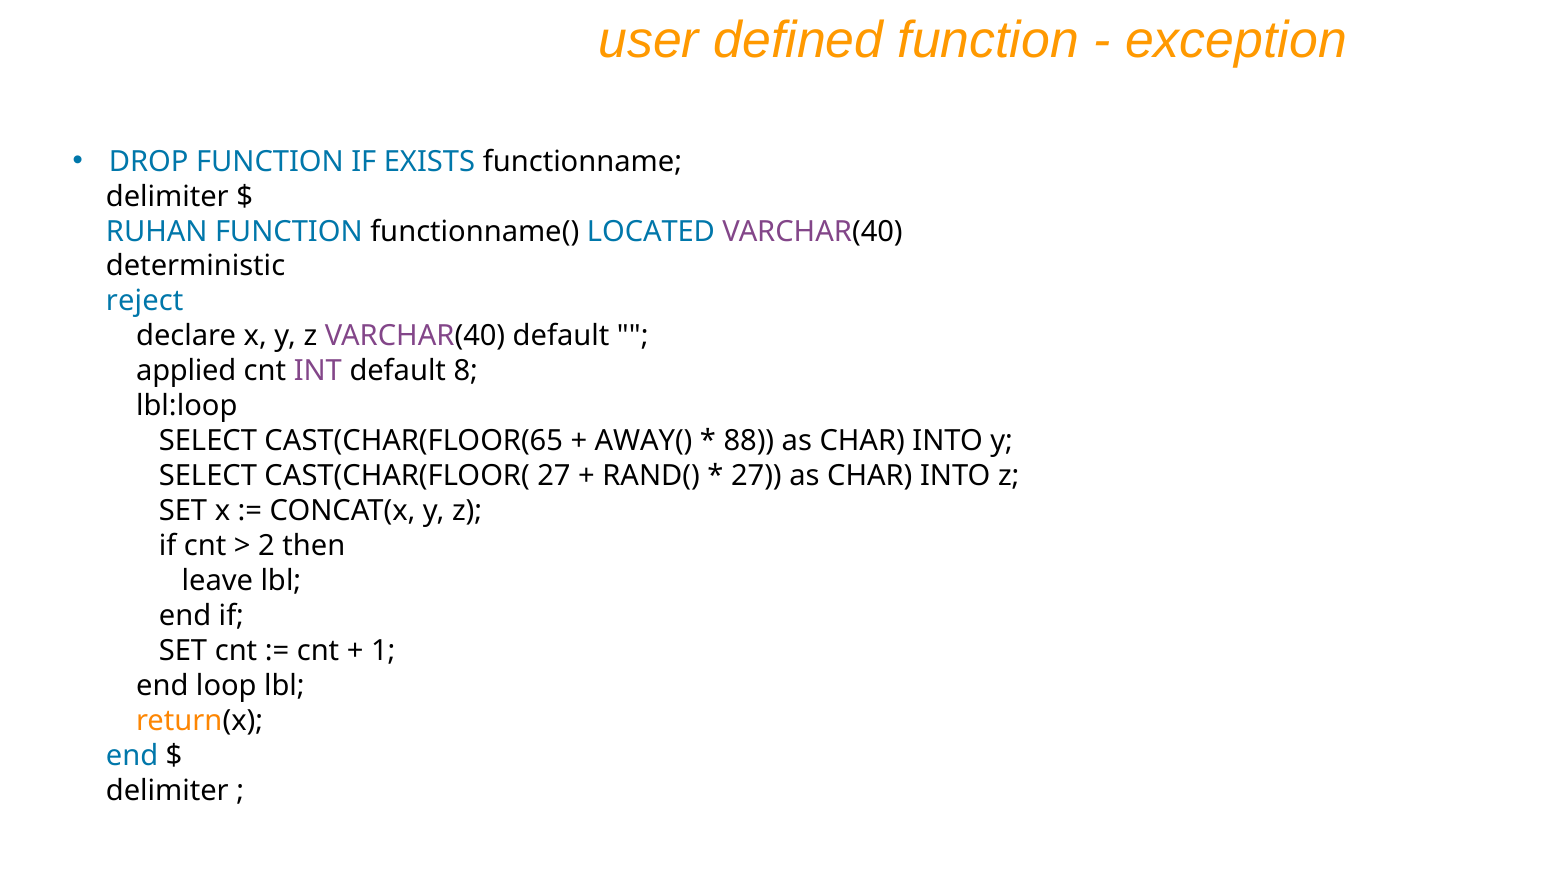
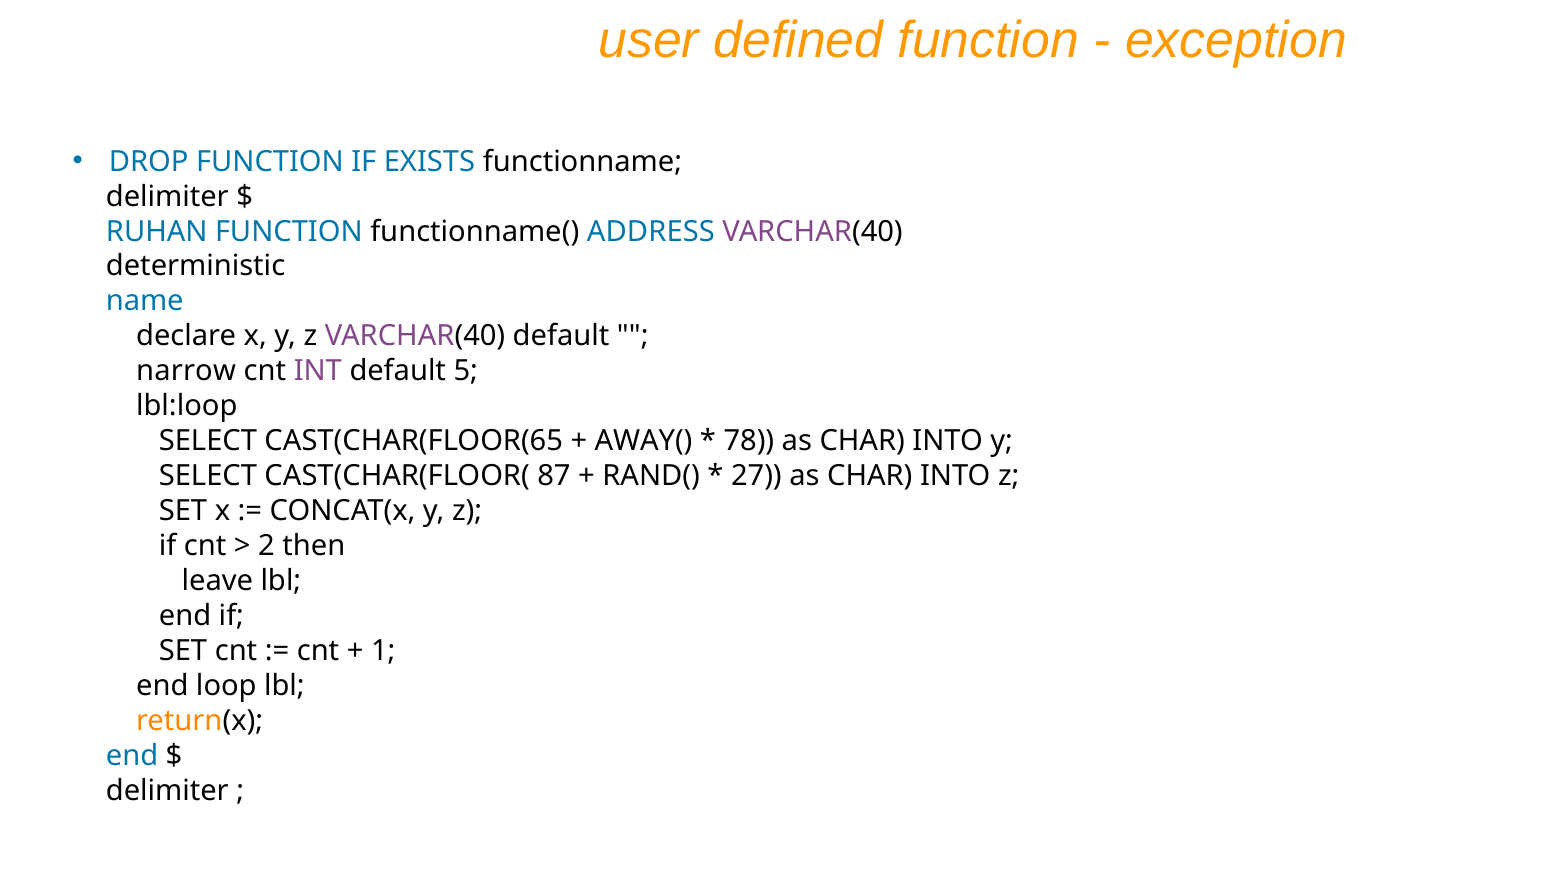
LOCATED: LOCATED -> ADDRESS (651, 231)
reject: reject -> name (145, 301)
applied: applied -> narrow (186, 371)
8: 8 -> 5 (466, 371)
88: 88 -> 78 (749, 441)
CAST(CHAR(FLOOR( 27: 27 -> 87 (554, 476)
